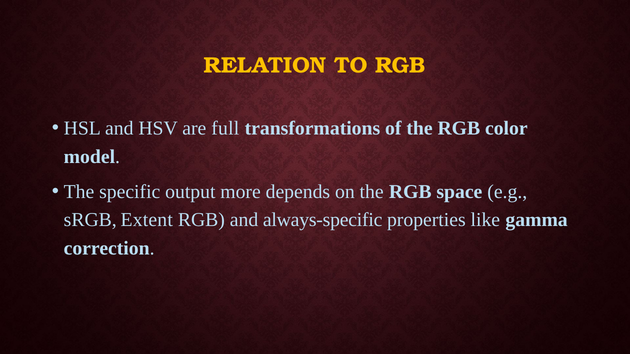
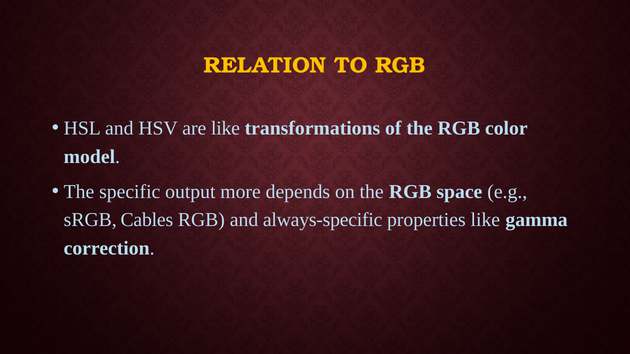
are full: full -> like (226, 129)
Extent: Extent -> Cables (147, 220)
